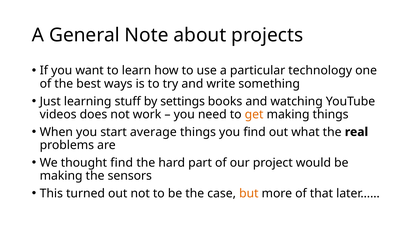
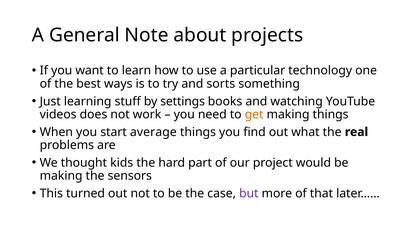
write: write -> sorts (221, 84)
thought find: find -> kids (122, 163)
but colour: orange -> purple (249, 193)
